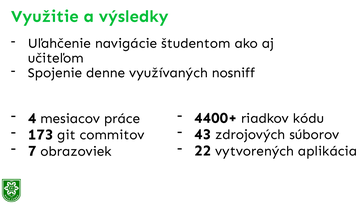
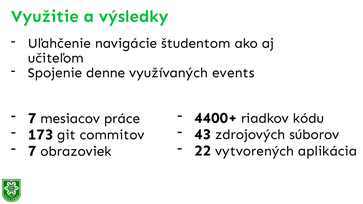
nosniff: nosniff -> events (233, 73)
4: 4 -> 7 (32, 118)
